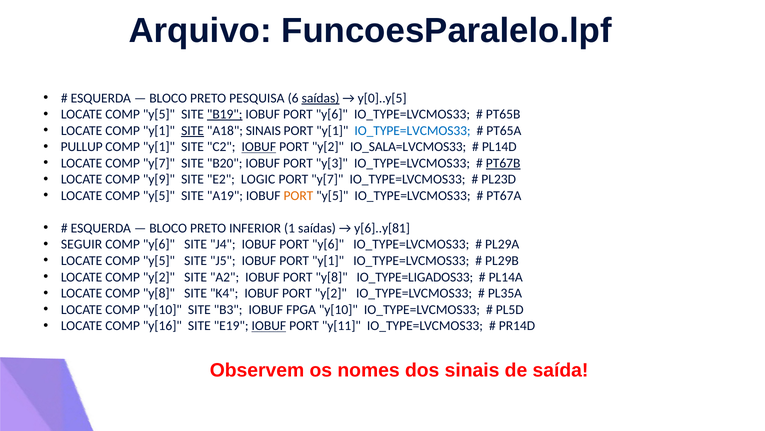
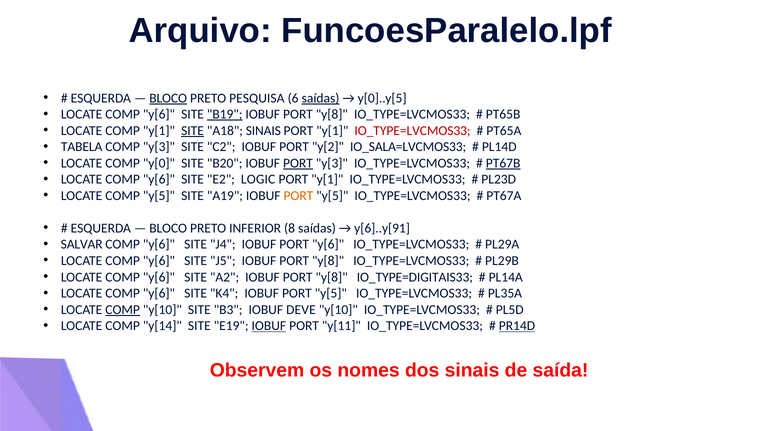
BLOCO underline: none -> present (168, 98)
y[5: y[5 -> y[6 (159, 114)
y[6: y[6 -> y[8 (332, 114)
IO_TYPE=LVCMOS33 colour: blue -> red (413, 130)
PULLUP: PULLUP -> TABELA (82, 147)
y[1: y[1 -> y[3 (159, 147)
IOBUF underline: present -> none (259, 147)
COMP y[7: y[7 -> y[0 (159, 163)
PORT underline: none -> present (298, 163)
y[9: y[9 -> y[6 (159, 179)
y[7: y[7 -> y[1 (327, 179)
1: 1 -> 8 (290, 228)
y[6]..y[81: y[6]..y[81 -> y[6]..y[91 (382, 228)
SEGUIR: SEGUIR -> SALVAR (82, 244)
y[5: y[5 -> y[6 (159, 260)
J5 IOBUF PORT y[1: y[1 -> y[8 (328, 260)
y[2: y[2 -> y[6 (159, 277)
IO_TYPE=LIGADOS33: IO_TYPE=LIGADOS33 -> IO_TYPE=DIGITAIS33 (415, 277)
y[8: y[8 -> y[6 (159, 293)
K4 IOBUF PORT y[2: y[2 -> y[5 (331, 293)
COMP underline: none -> present (123, 309)
FPGA: FPGA -> DEVE (301, 309)
y[16: y[16 -> y[14 (162, 325)
PR14D underline: none -> present (517, 325)
